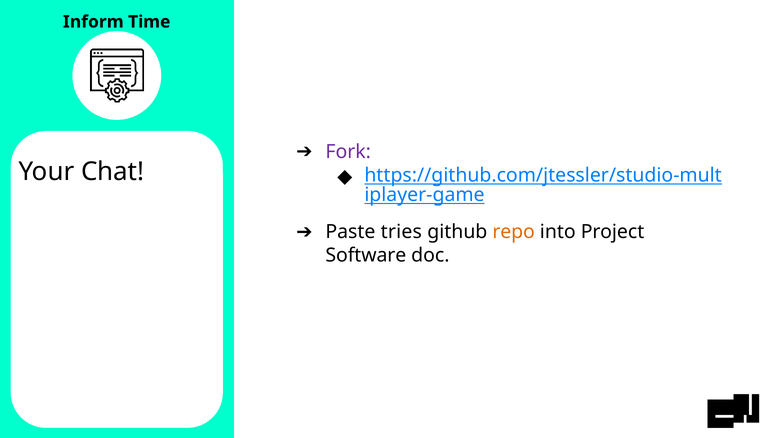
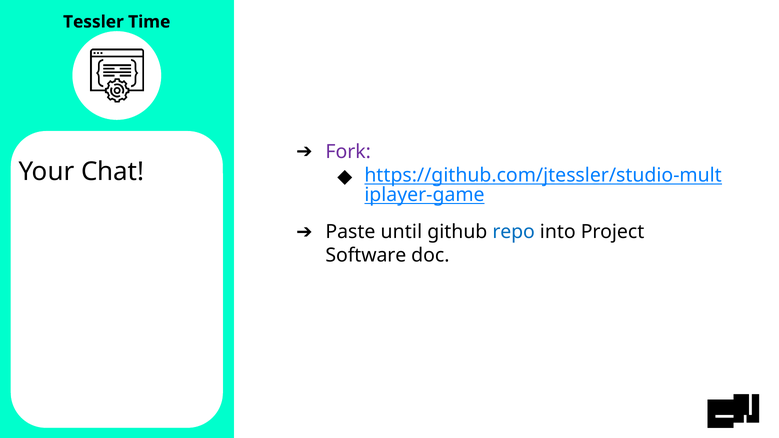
Inform: Inform -> Tessler (93, 22)
tries: tries -> until (401, 232)
repo colour: orange -> blue (514, 232)
